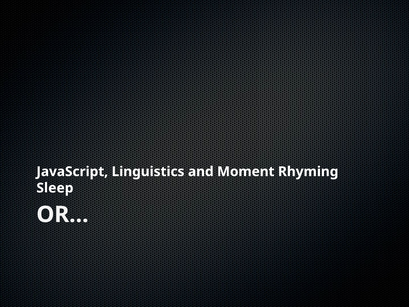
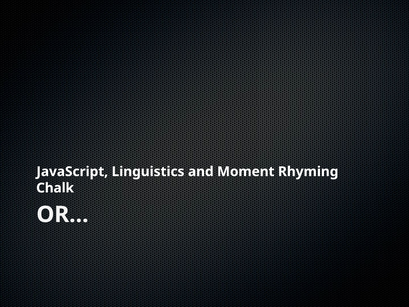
Sleep: Sleep -> Chalk (55, 188)
